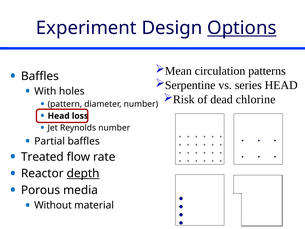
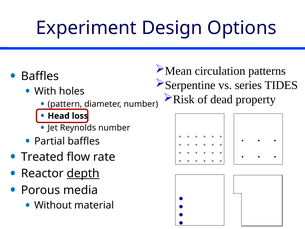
Options underline: present -> none (242, 28)
series HEAD: HEAD -> TIDES (281, 85)
chlorine: chlorine -> property (256, 99)
